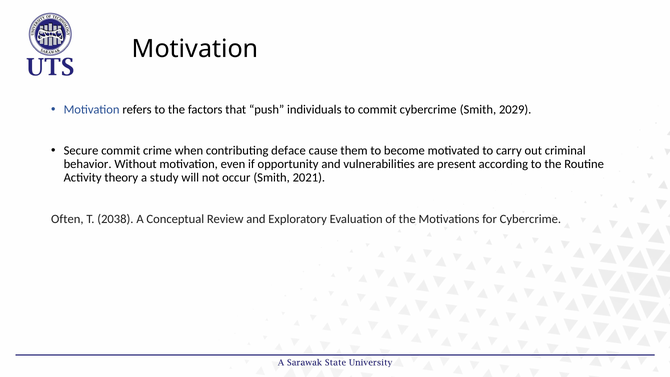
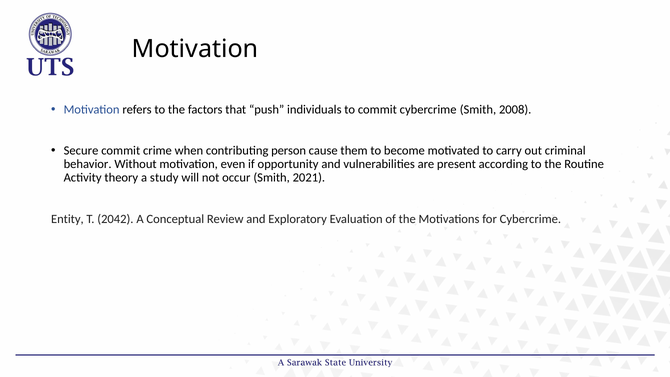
2029: 2029 -> 2008 (515, 110)
deface: deface -> person (289, 151)
Often: Often -> Entity (67, 219)
2038: 2038 -> 2042 (115, 219)
